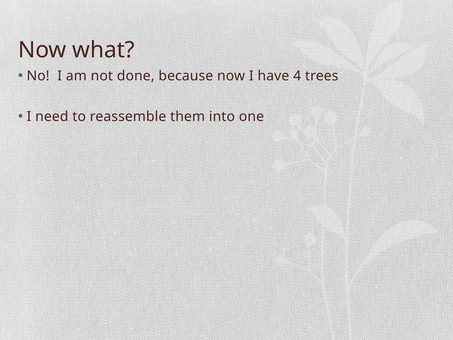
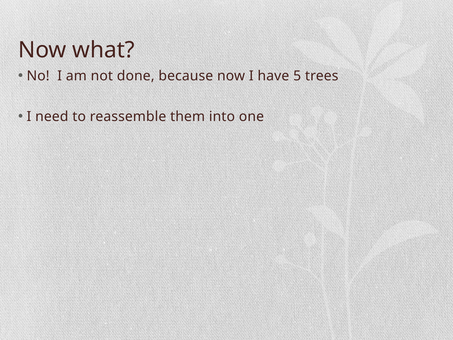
4: 4 -> 5 (297, 76)
